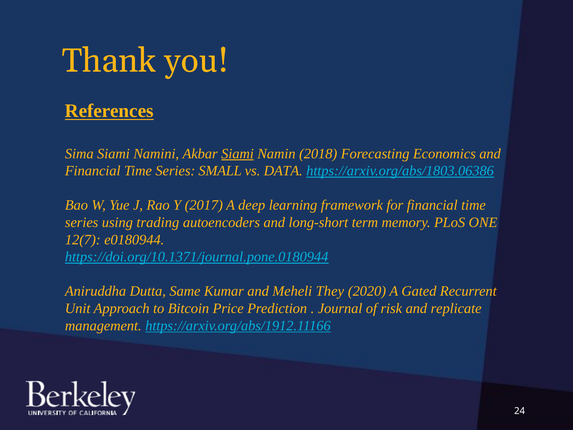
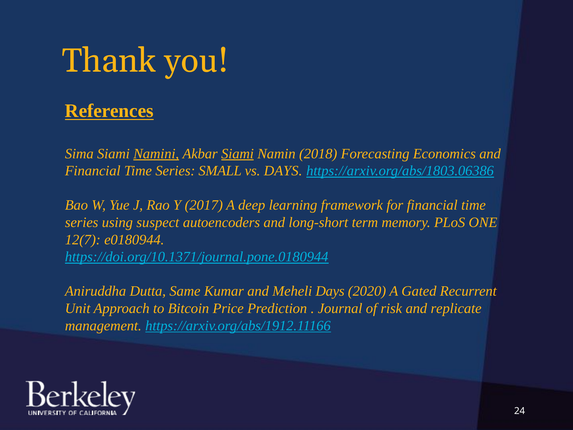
Namini underline: none -> present (156, 154)
vs DATA: DATA -> DAYS (283, 171)
trading: trading -> suspect (158, 222)
Meheli They: They -> Days (330, 291)
